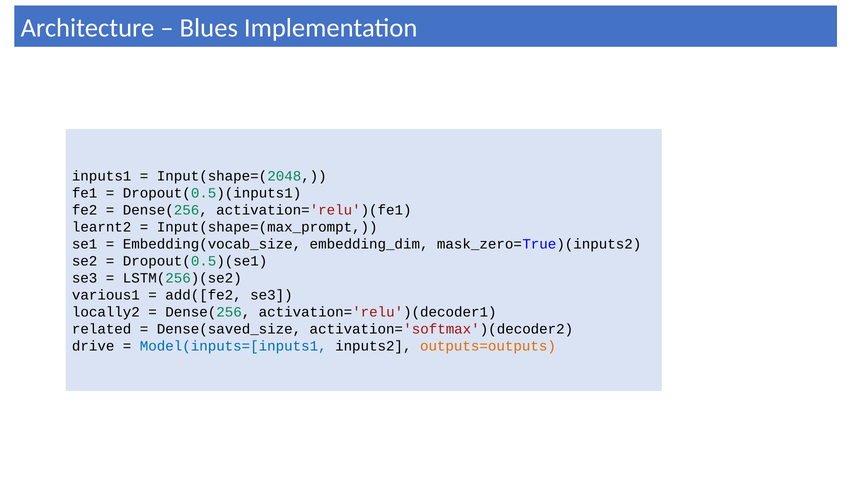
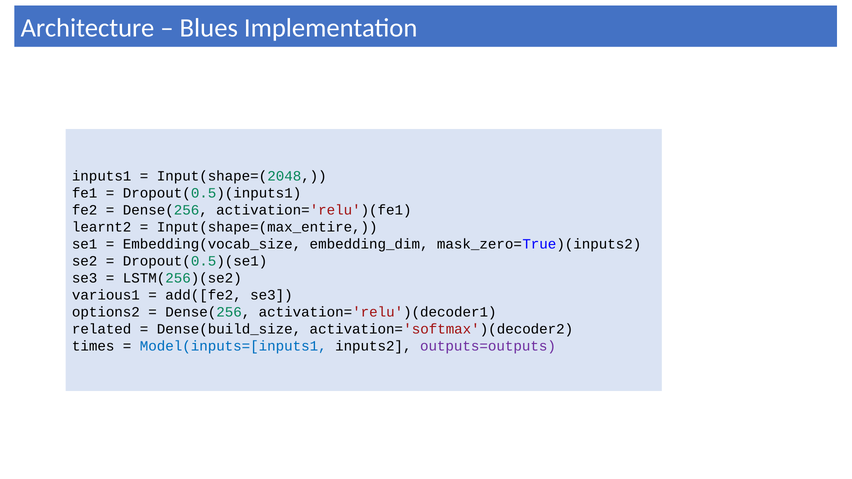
Input(shape=(max_prompt: Input(shape=(max_prompt -> Input(shape=(max_entire (267, 227)
locally2: locally2 -> options2 (106, 312)
Dense(saved_size: Dense(saved_size -> Dense(build_size (229, 329)
drive: drive -> times (93, 346)
outputs=outputs colour: orange -> purple (488, 346)
